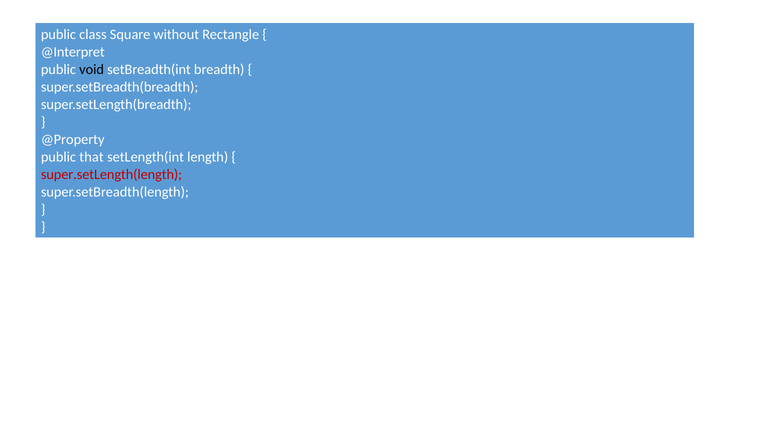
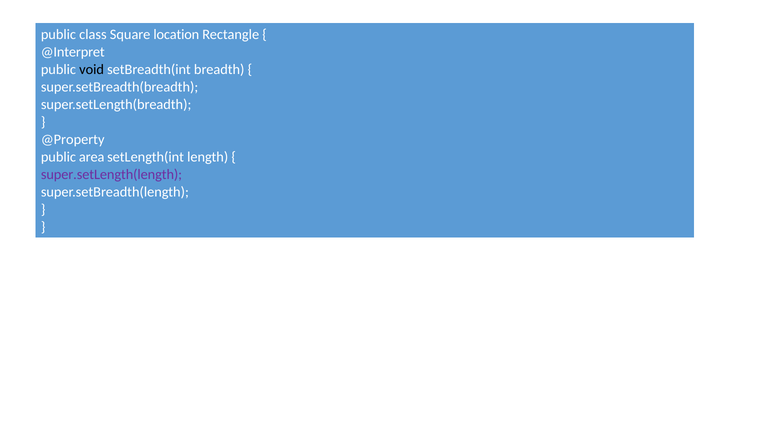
without: without -> location (176, 35)
that: that -> area (92, 157)
super.setLength(length colour: red -> purple (111, 175)
